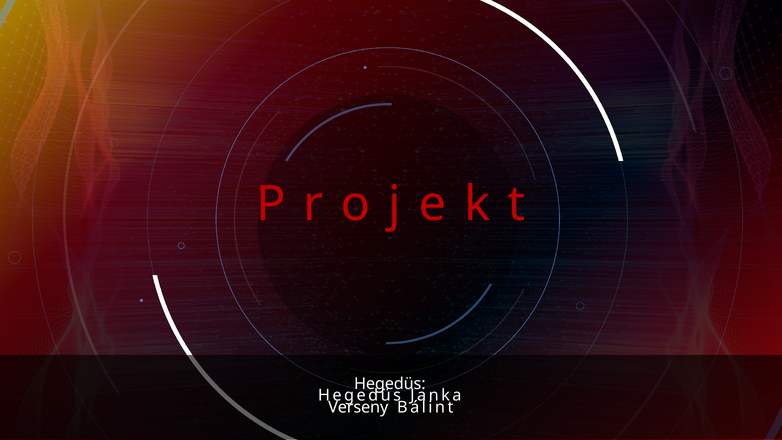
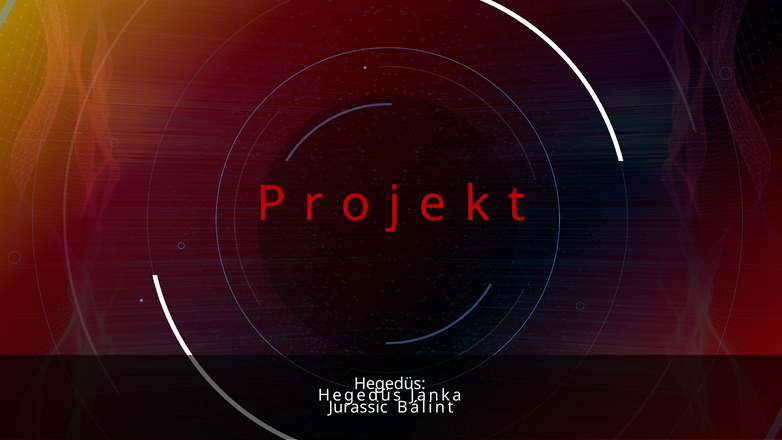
Verseny: Verseny -> Jurassic (358, 407)
